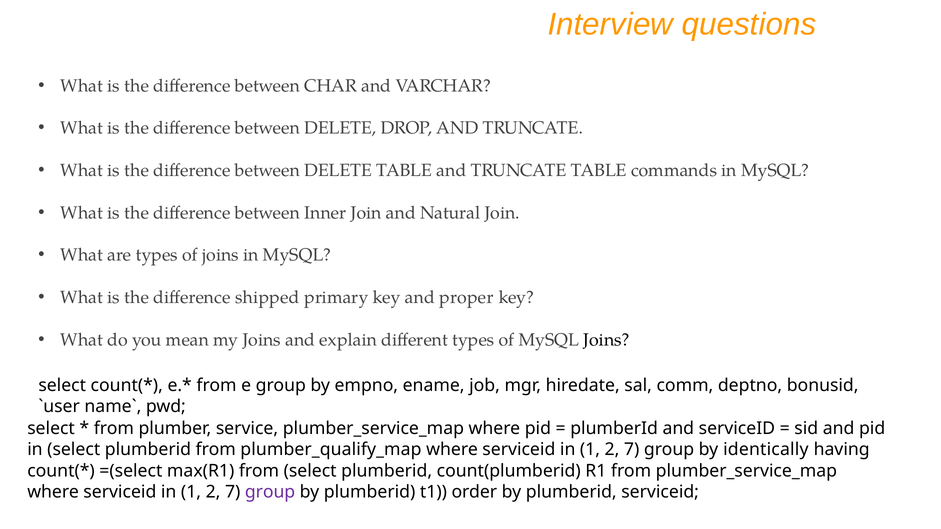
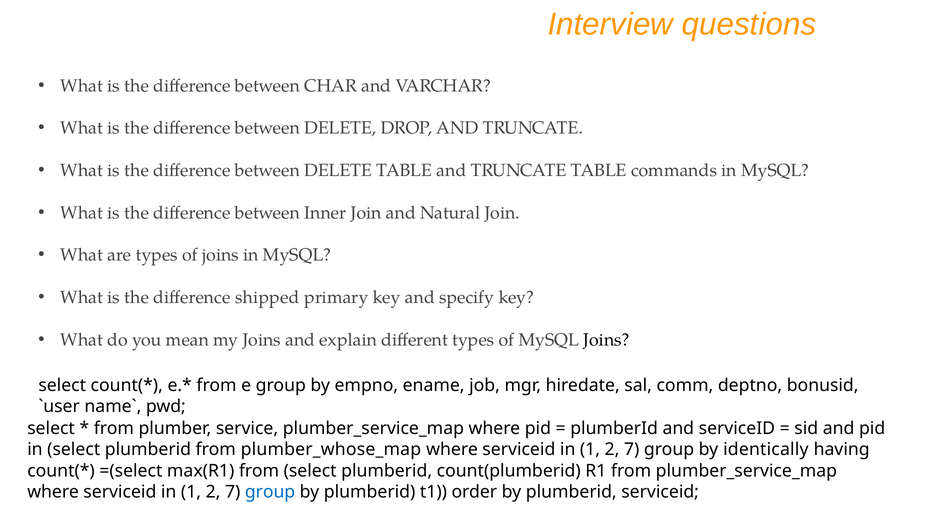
proper: proper -> specify (467, 298)
plumber_qualify_map: plumber_qualify_map -> plumber_whose_map (331, 450)
group colour: purple -> blue (270, 492)
